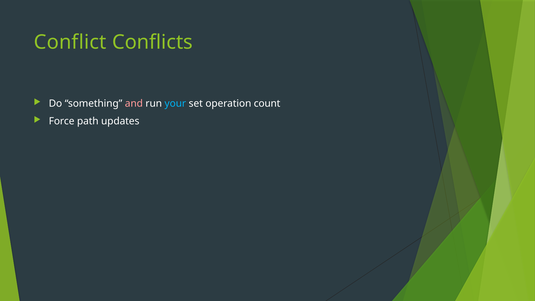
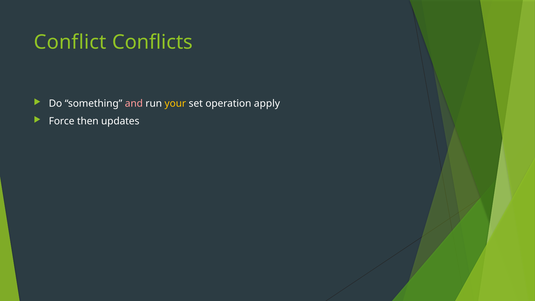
your colour: light blue -> yellow (175, 104)
count: count -> apply (267, 104)
path: path -> then (88, 121)
